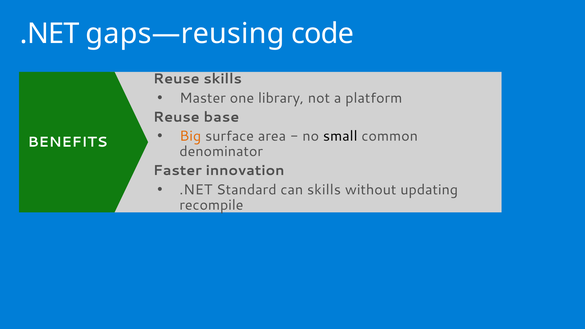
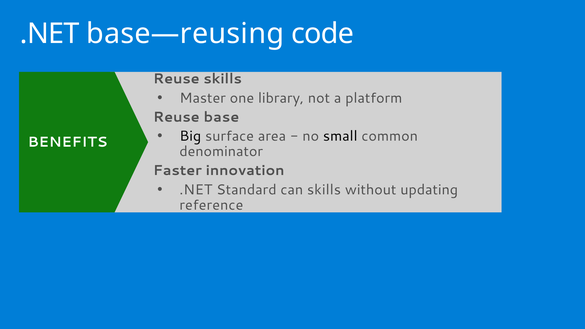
gaps—reusing: gaps—reusing -> base—reusing (185, 34)
Big colour: orange -> black (190, 136)
recompile: recompile -> reference (211, 205)
